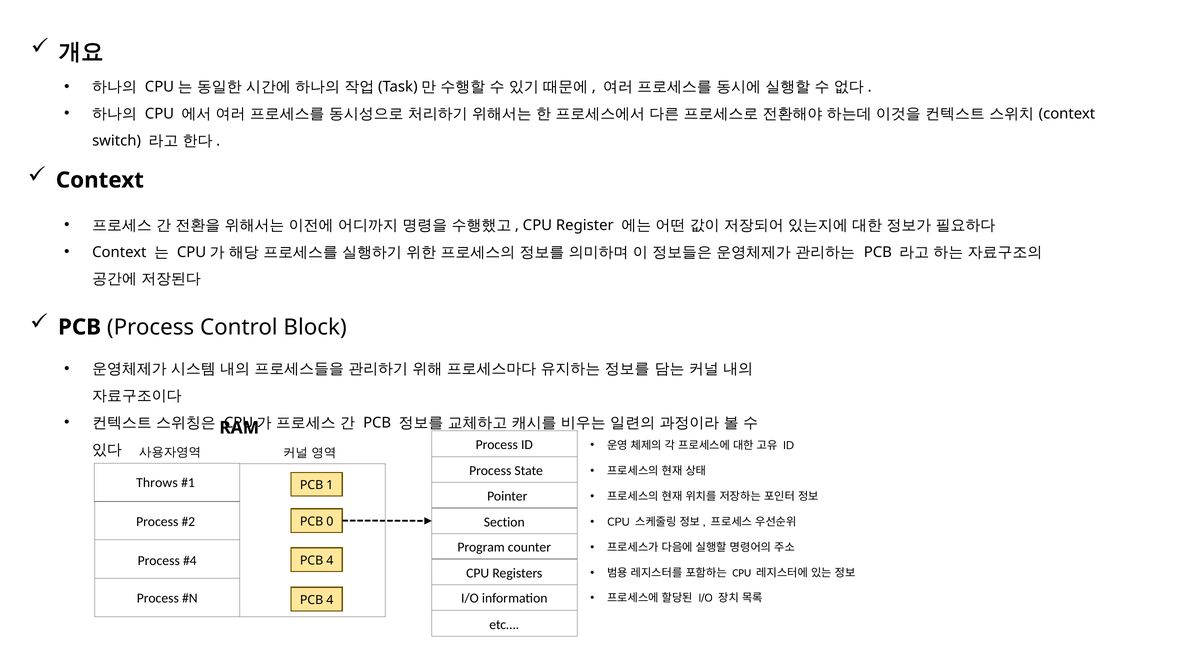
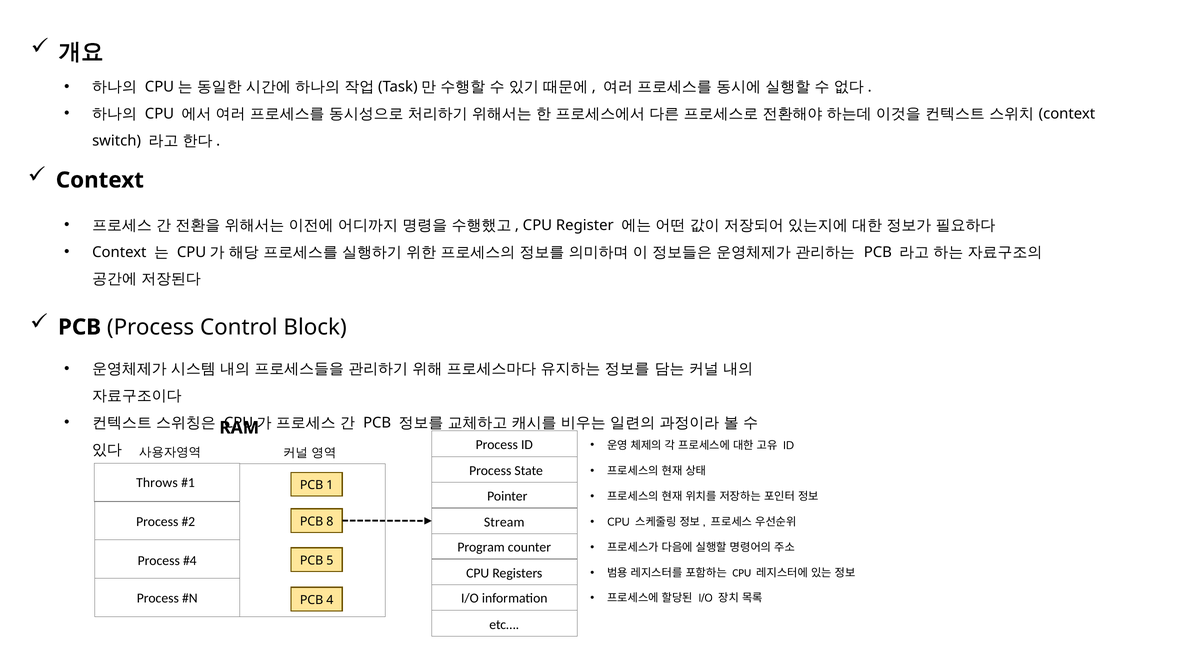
Section: Section -> Stream (504, 522)
0: 0 -> 8 (330, 521)
4: 4 -> 5 (330, 560)
